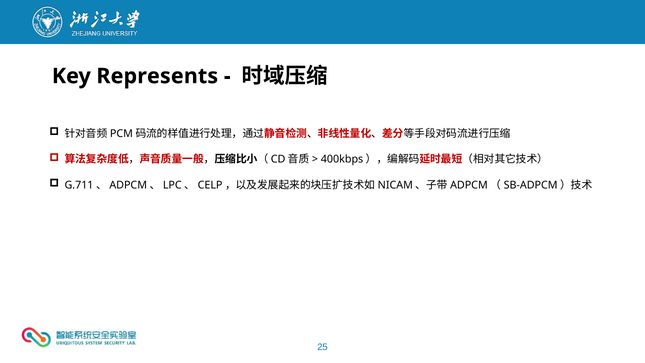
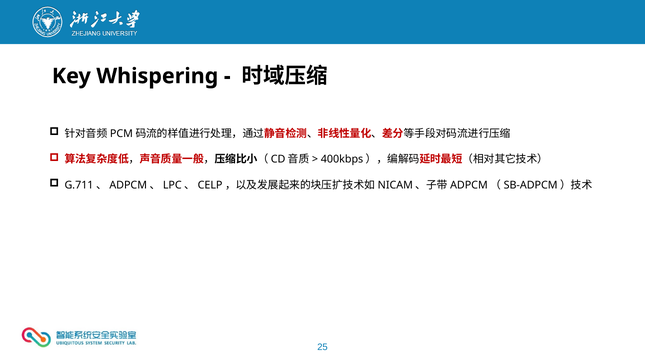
Represents: Represents -> Whispering (157, 76)
